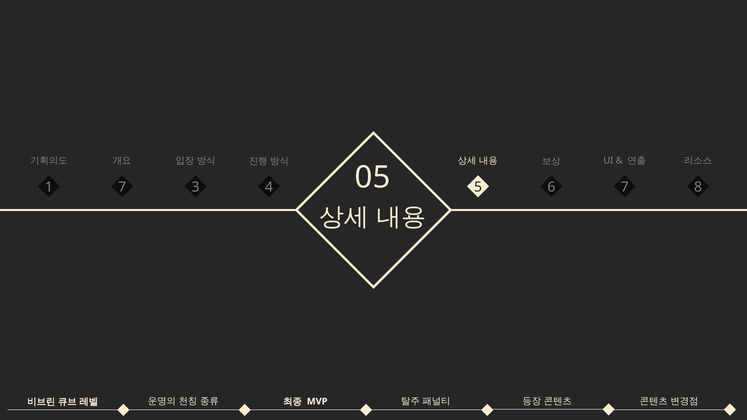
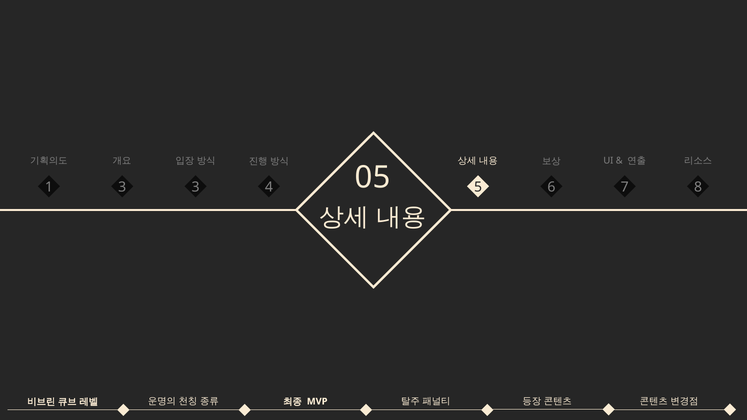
1 7: 7 -> 3 (122, 187)
